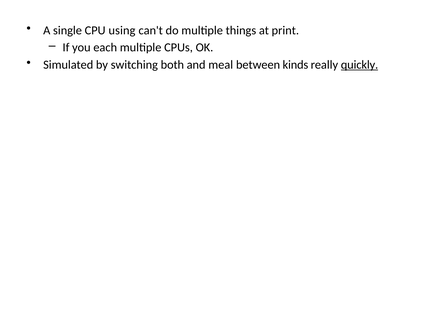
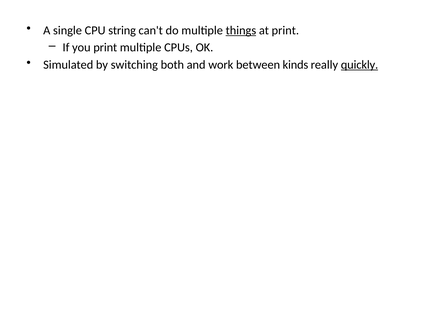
using: using -> string (122, 30)
things underline: none -> present (241, 30)
you each: each -> print (105, 48)
meal: meal -> work (221, 65)
